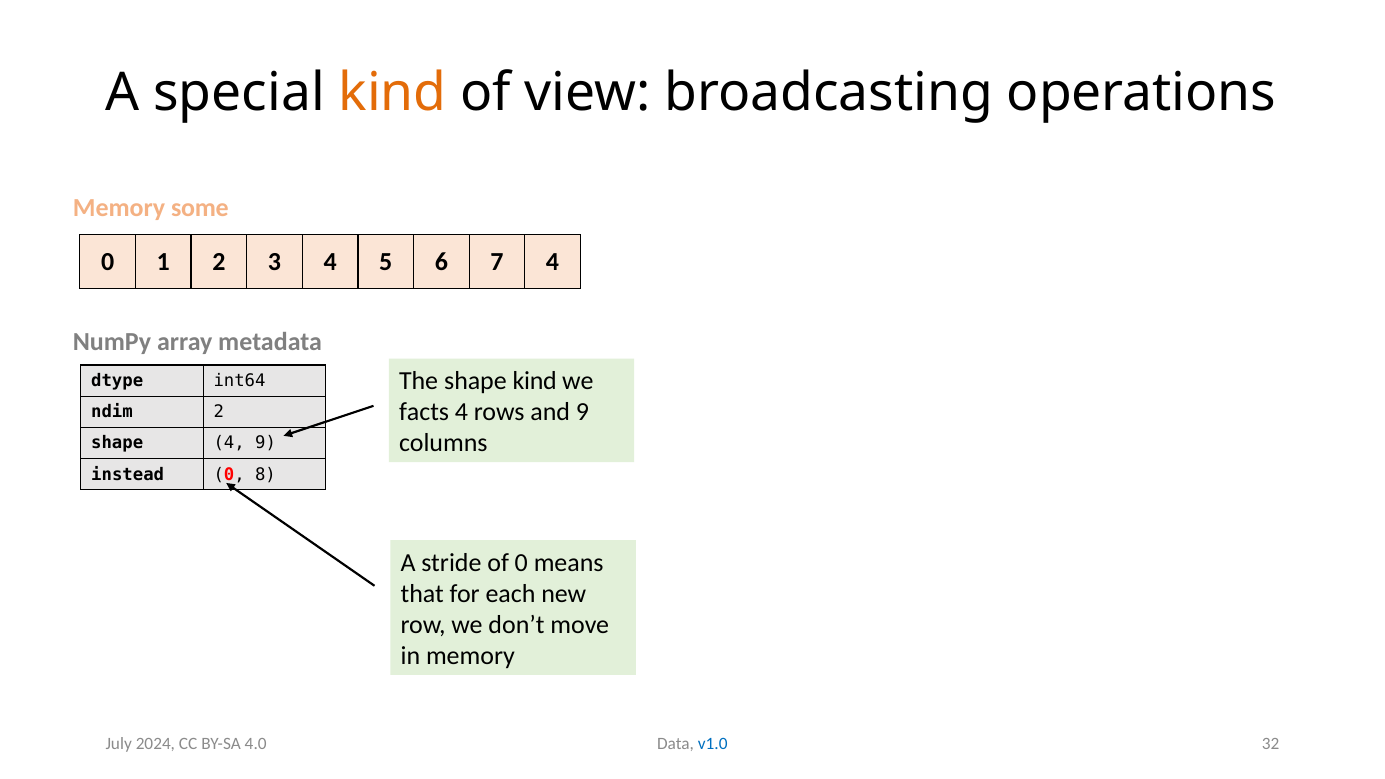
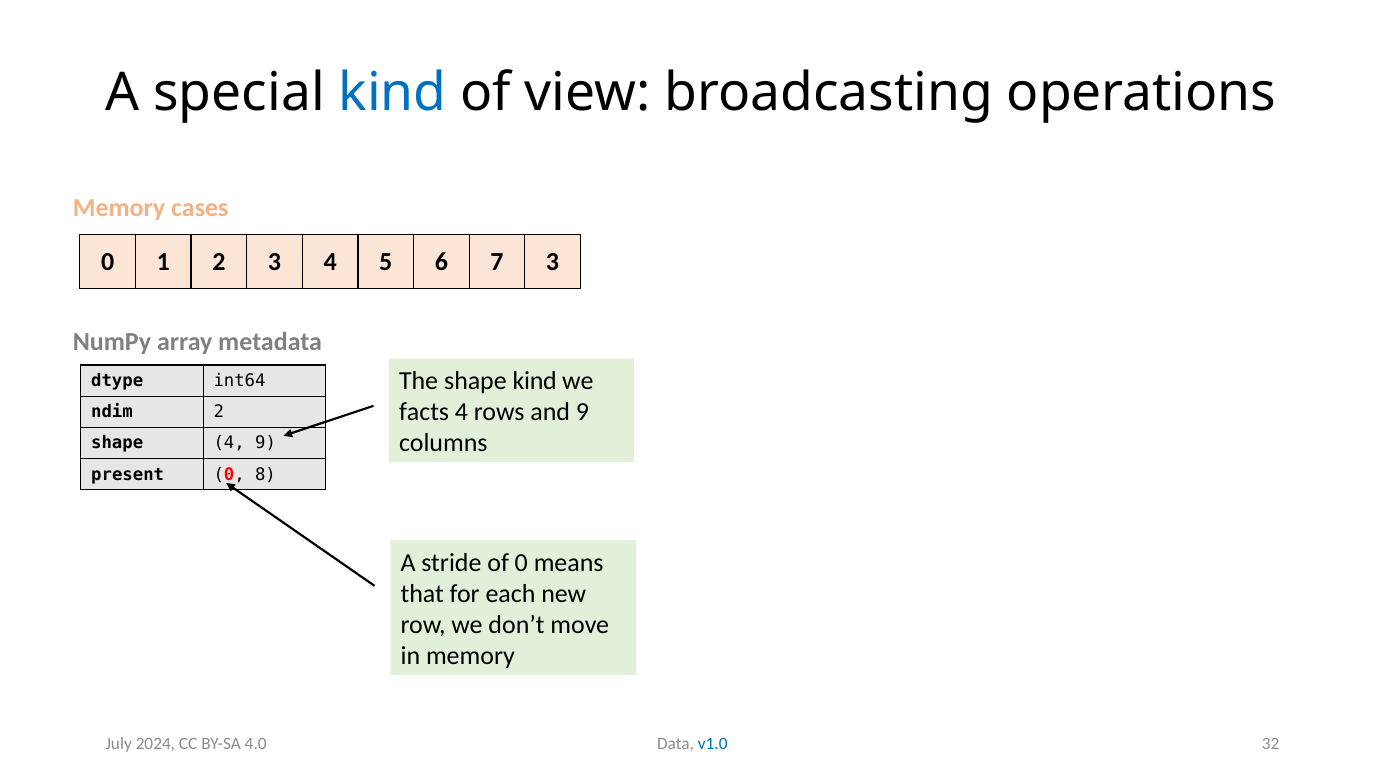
kind colour: orange -> blue (393, 92)
some: some -> cases (200, 208)
7 4: 4 -> 3 (553, 262)
instead: instead -> present (128, 474)
